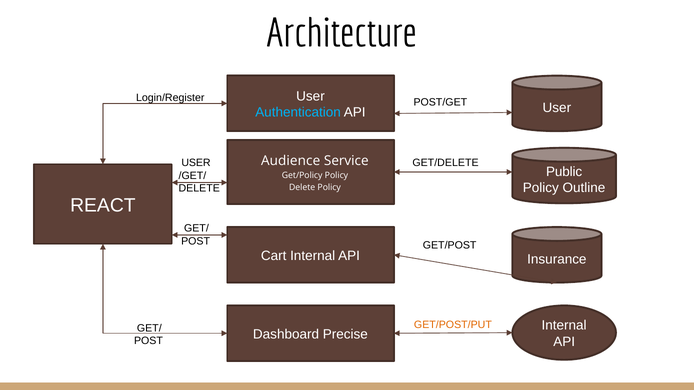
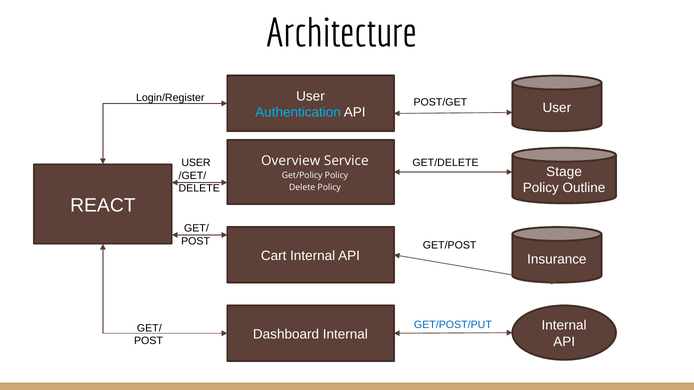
Audience: Audience -> Overview (291, 161)
Public: Public -> Stage (564, 172)
GET/POST/PUT colour: orange -> blue (453, 325)
Dashboard Precise: Precise -> Internal (345, 335)
